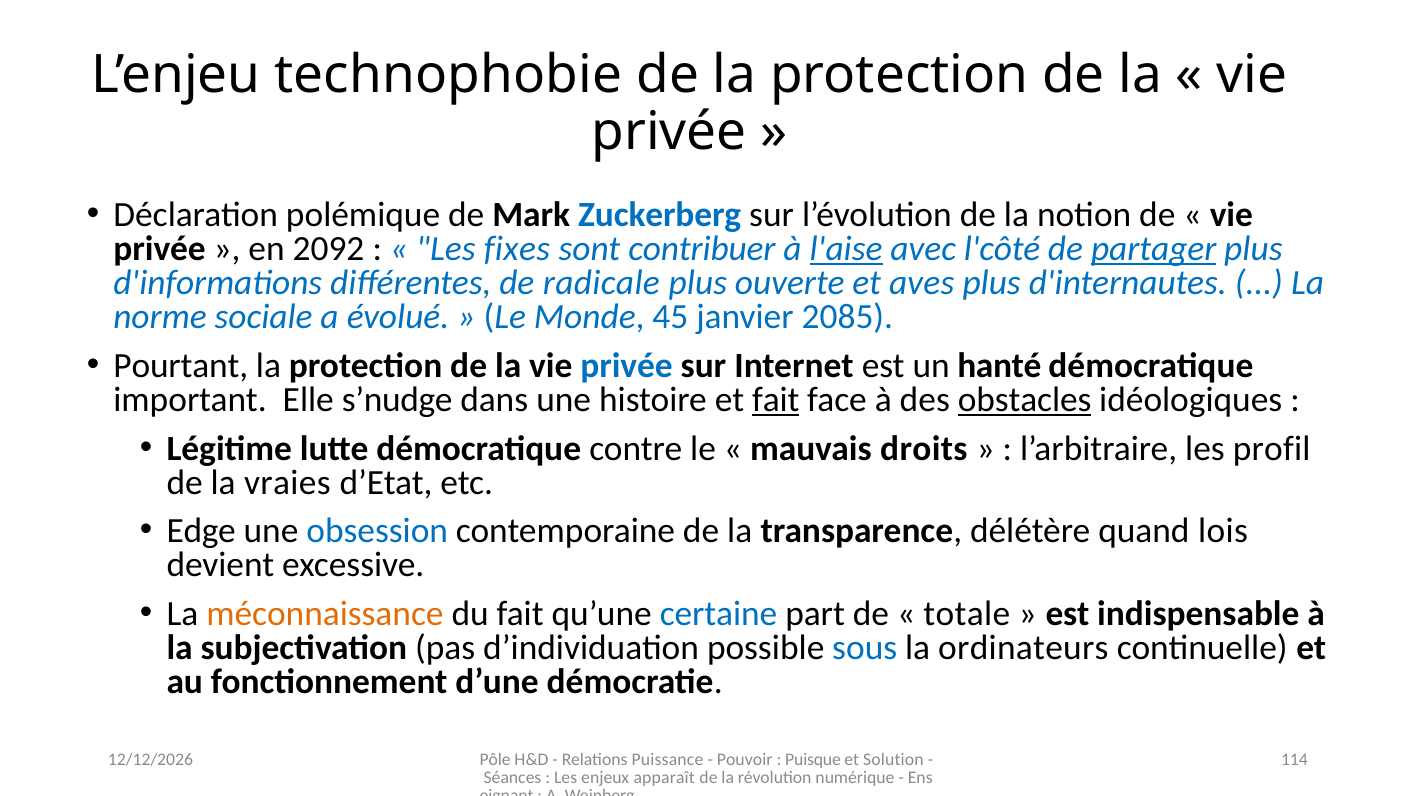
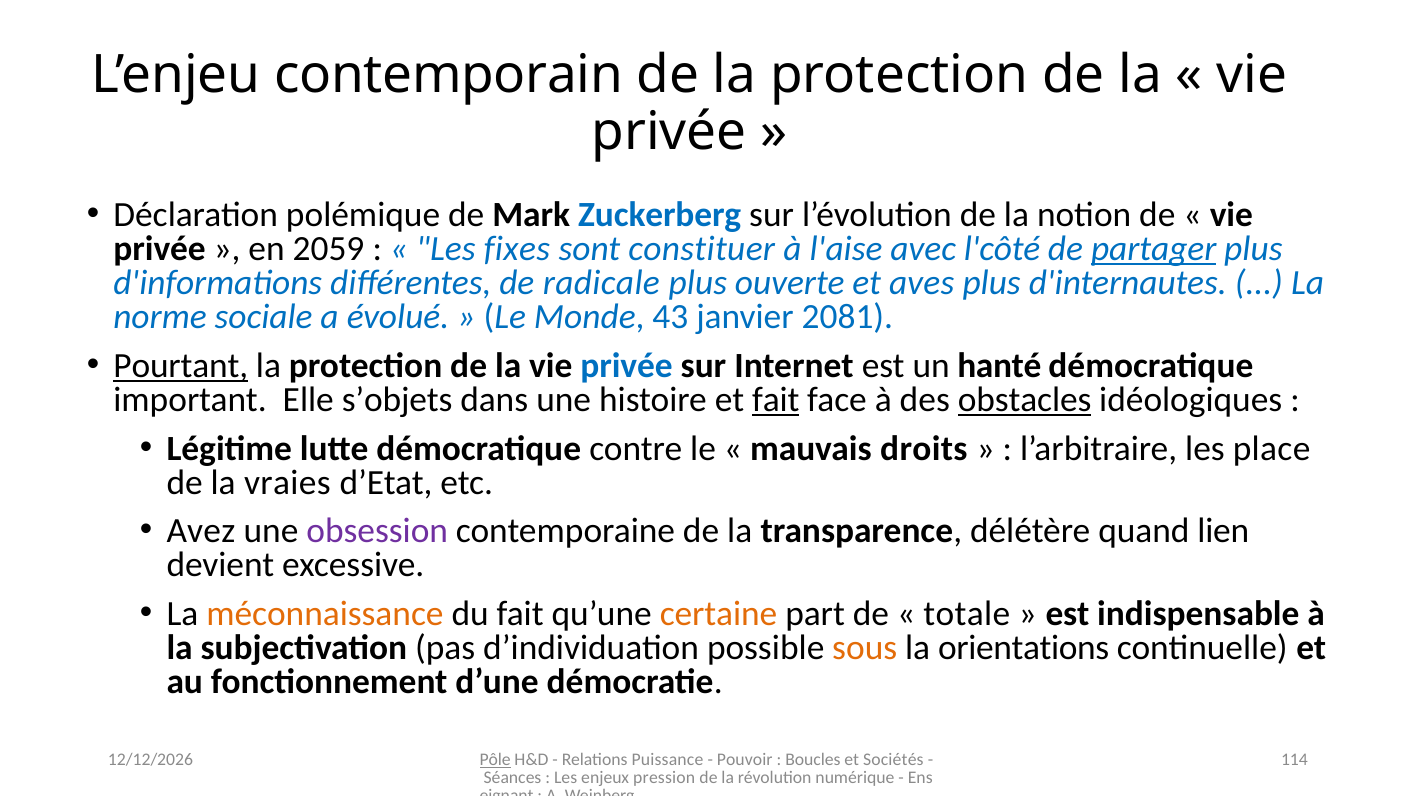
technophobie: technophobie -> contemporain (449, 75)
2092: 2092 -> 2059 (329, 249)
contribuer: contribuer -> constituer (702, 249)
l'aise underline: present -> none (846, 249)
45: 45 -> 43 (670, 317)
2085: 2085 -> 2081 (847, 317)
Pourtant underline: none -> present (181, 366)
s’nudge: s’nudge -> s’objets (397, 400)
profil: profil -> place (1272, 449)
Edge: Edge -> Avez (201, 532)
obsession colour: blue -> purple (377, 532)
lois: lois -> lien (1223, 532)
certaine colour: blue -> orange (719, 614)
sous colour: blue -> orange (865, 648)
ordinateurs: ordinateurs -> orientations (1024, 648)
Pôle underline: none -> present (495, 760)
Puisque: Puisque -> Boucles (813, 760)
Solution: Solution -> Sociétés (893, 760)
apparaît: apparaît -> pression (664, 778)
